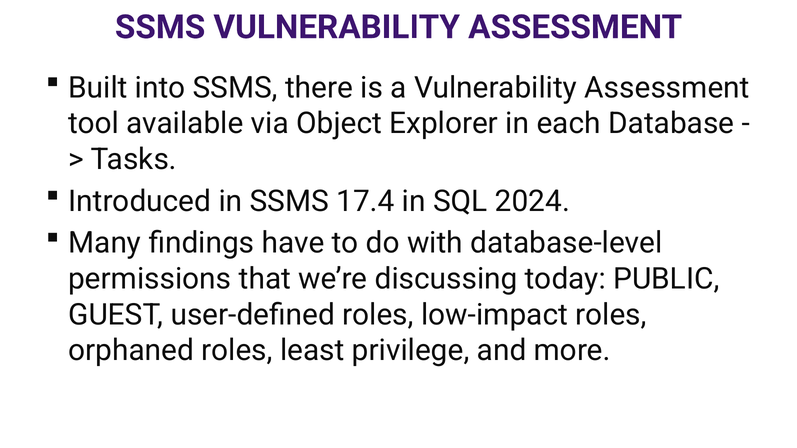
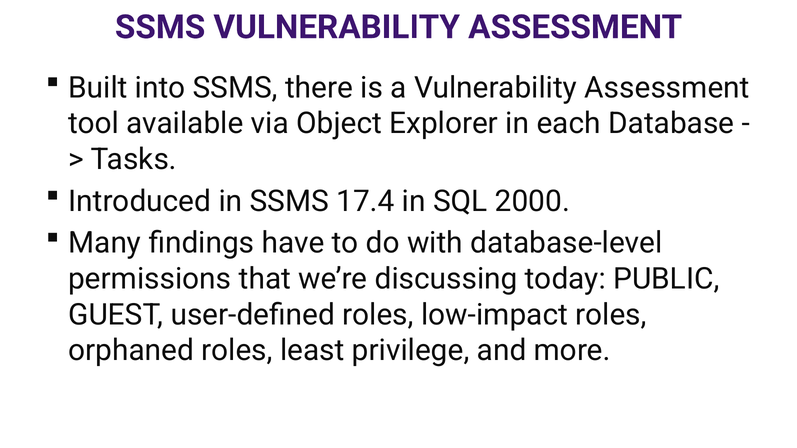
2024: 2024 -> 2000 (532, 201)
